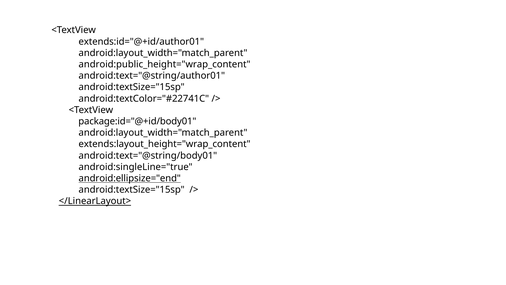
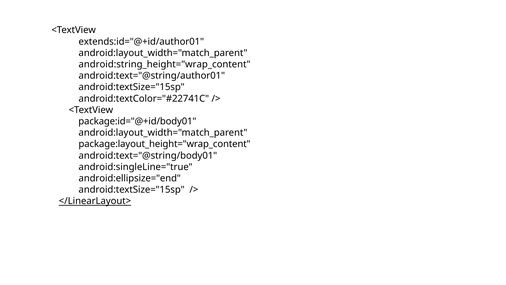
android:public_height="wrap_content: android:public_height="wrap_content -> android:string_height="wrap_content (164, 64)
extends:layout_height="wrap_content: extends:layout_height="wrap_content -> package:layout_height="wrap_content (165, 144)
android:ellipsize="end underline: present -> none (130, 178)
